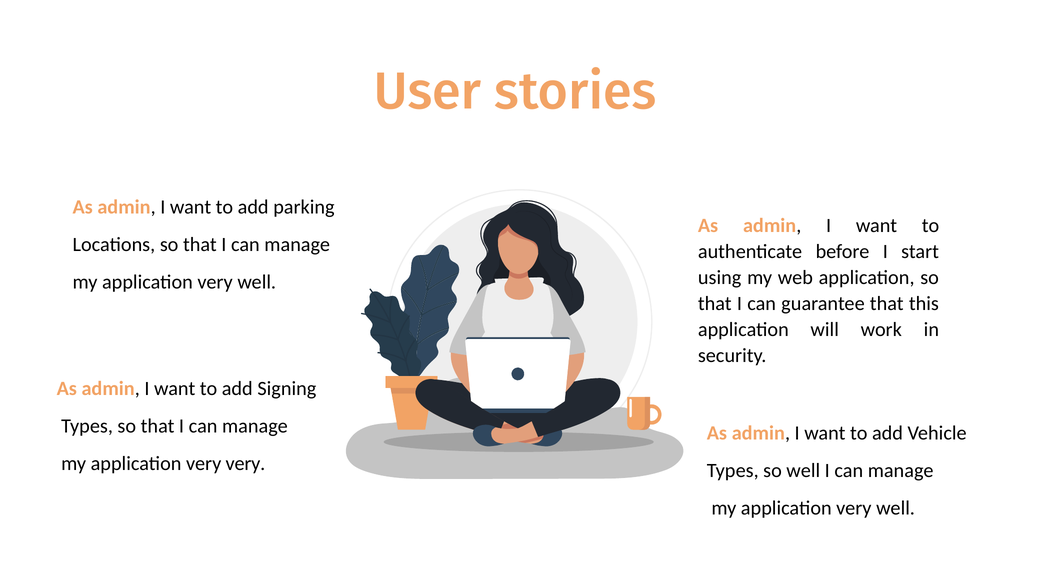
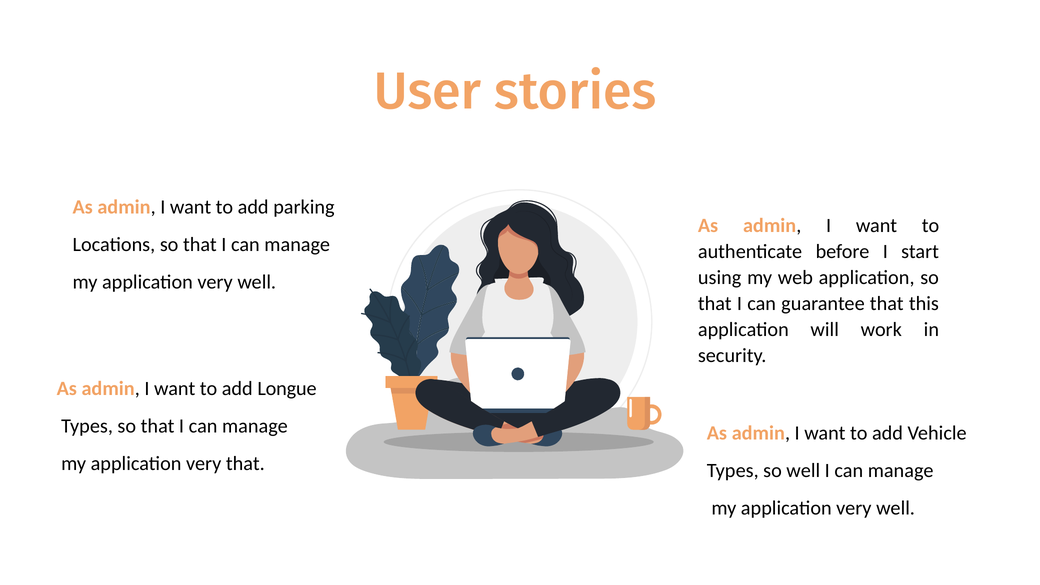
Signing: Signing -> Longue (287, 389)
very very: very -> that (245, 464)
